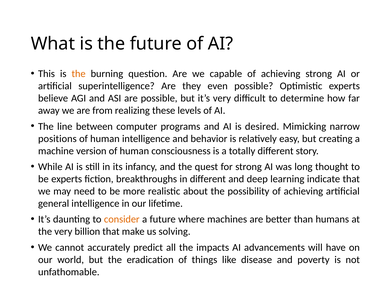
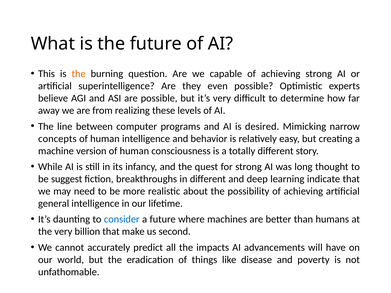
positions: positions -> concepts (57, 139)
be experts: experts -> suggest (67, 179)
consider colour: orange -> blue (122, 219)
solving: solving -> second (175, 232)
